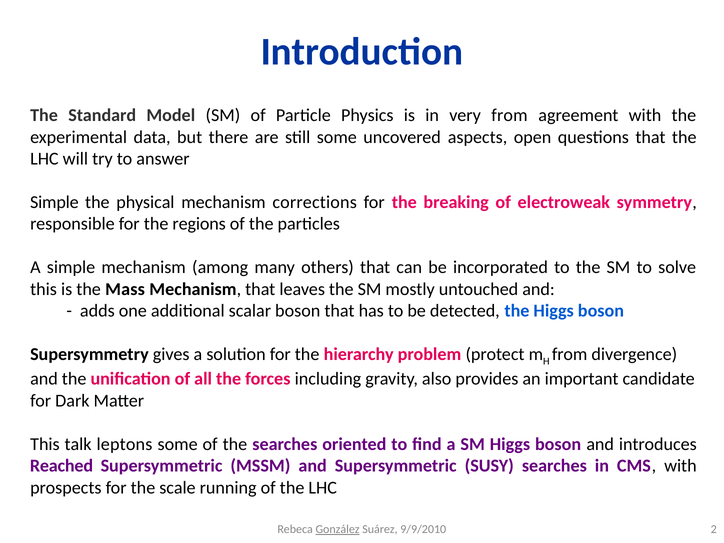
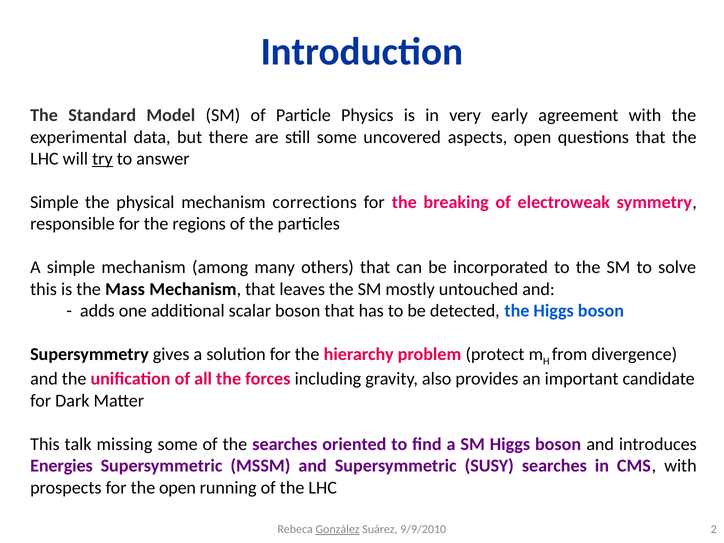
very from: from -> early (510, 115)
try underline: none -> present (102, 159)
leptons: leptons -> missing (124, 444)
Reached: Reached -> Energies (61, 466)
the scale: scale -> open (178, 488)
